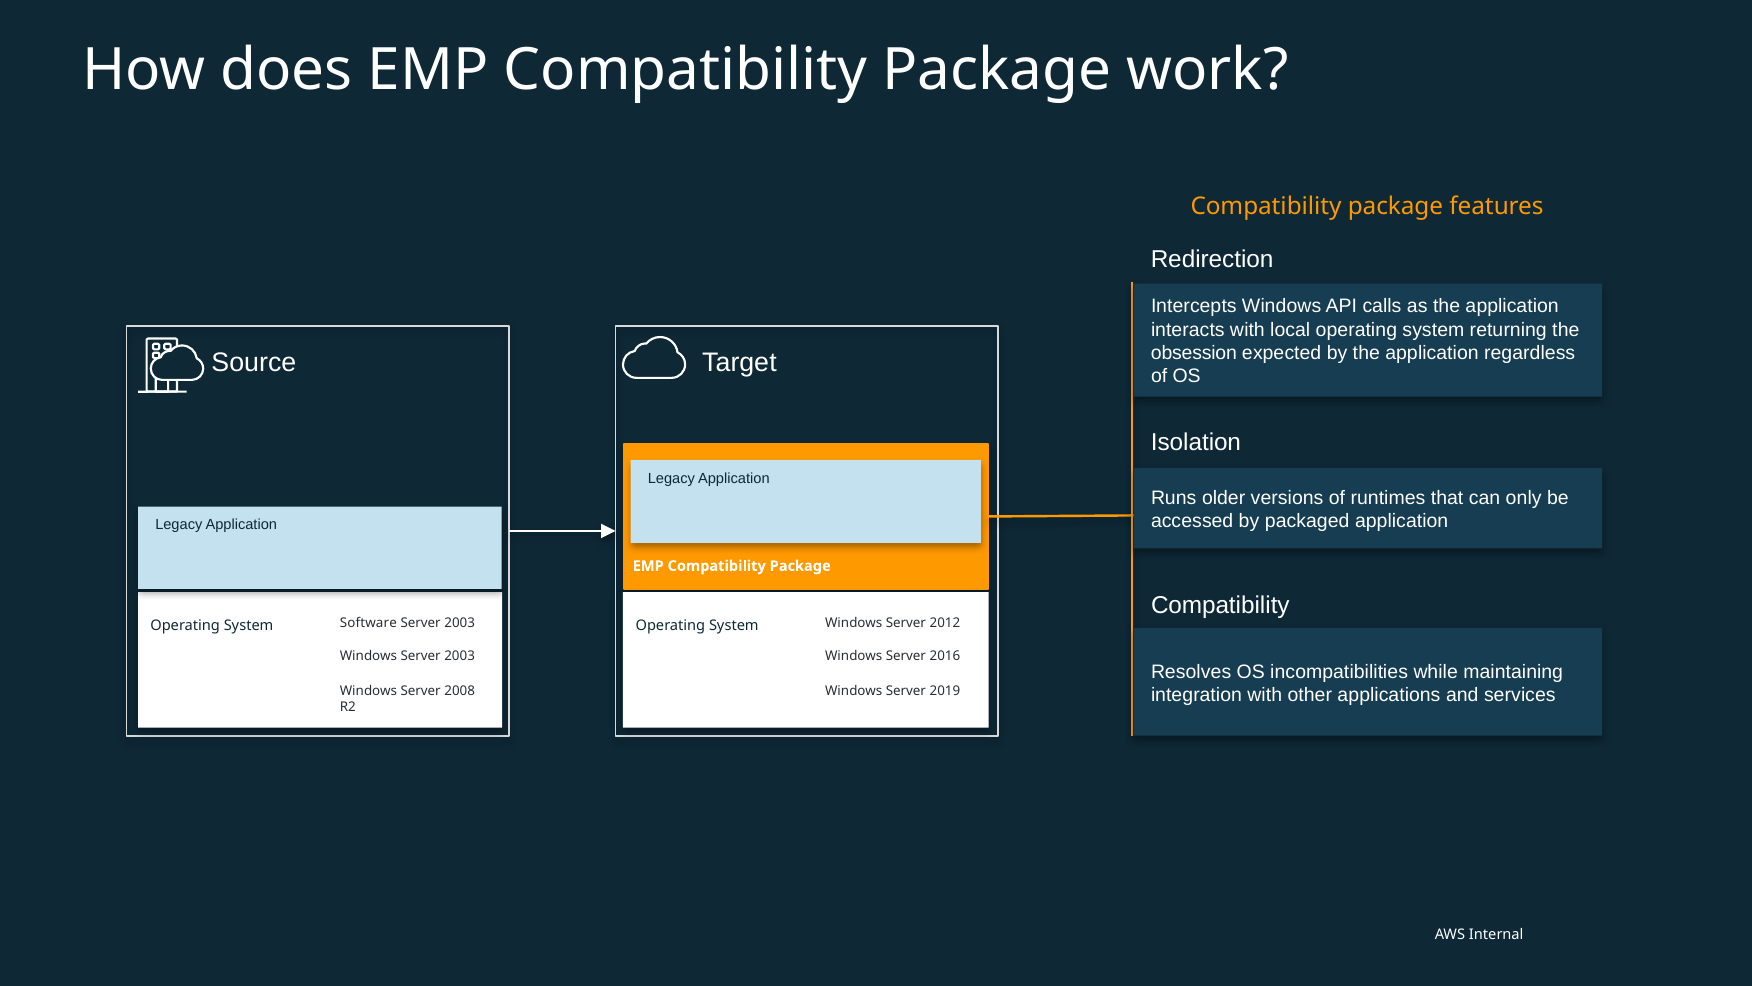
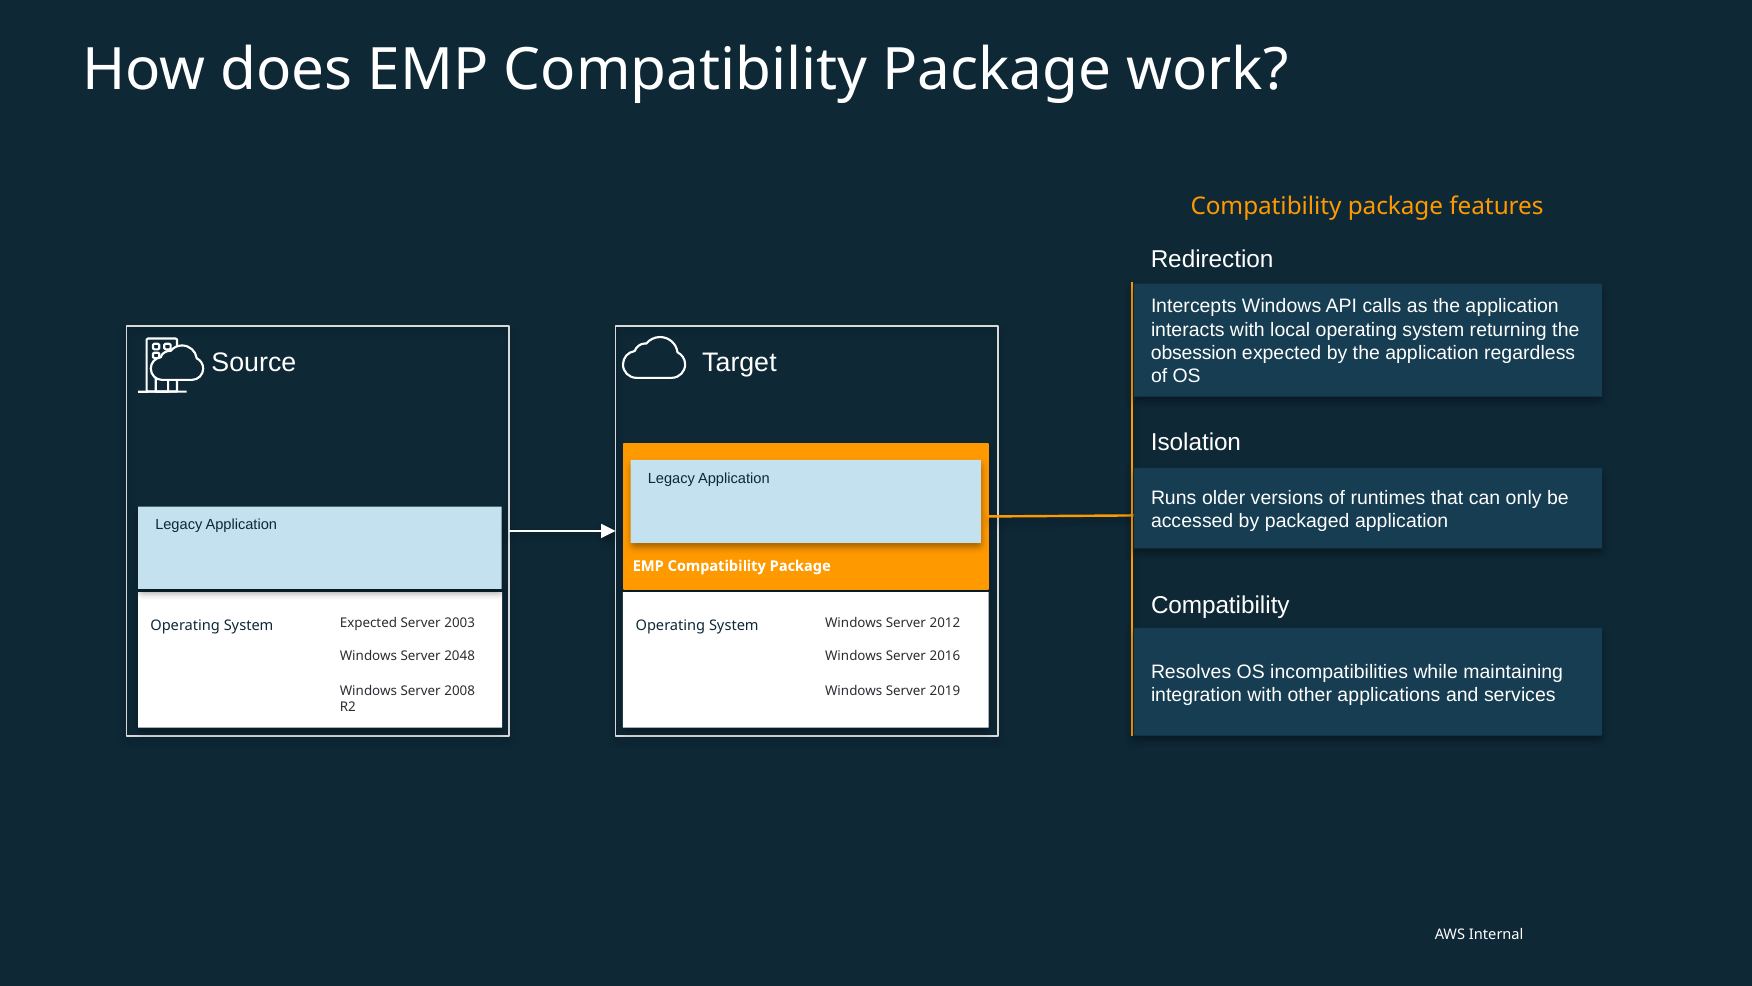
Software: Software -> Expected (368, 623)
Windows Server 2003: 2003 -> 2048 (460, 656)
